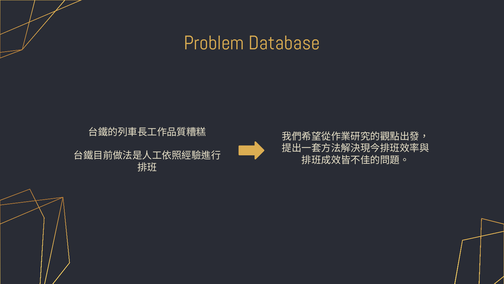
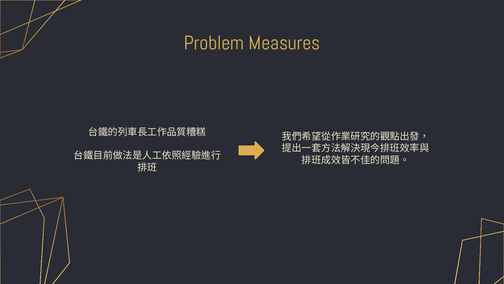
Database: Database -> Measures (284, 43)
